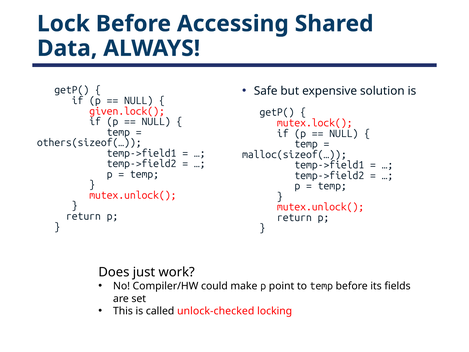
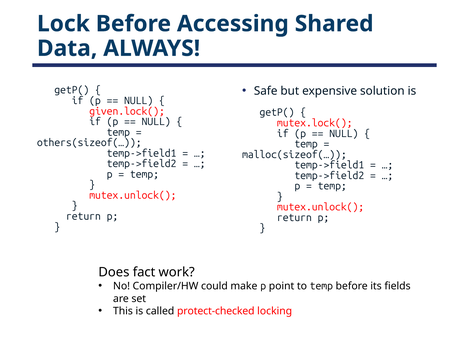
just: just -> fact (144, 272)
unlock-checked: unlock-checked -> protect-checked (216, 311)
